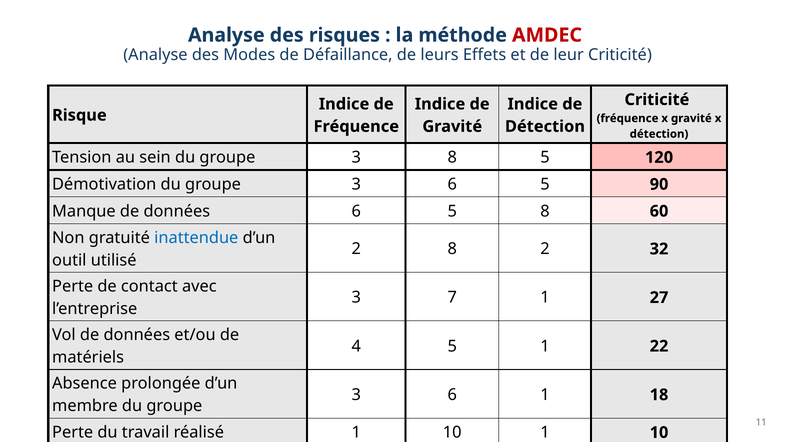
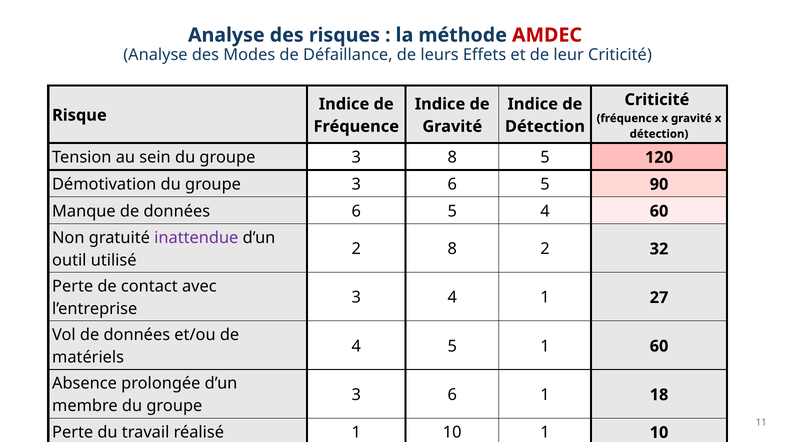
5 8: 8 -> 4 (545, 211)
inattendue colour: blue -> purple (196, 238)
3 7: 7 -> 4 (452, 297)
1 22: 22 -> 60 (659, 346)
